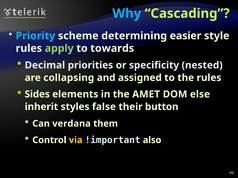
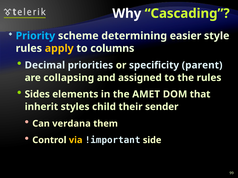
Why colour: light blue -> white (127, 13)
apply colour: light green -> yellow (59, 48)
towards: towards -> columns (112, 48)
nested: nested -> parent (202, 65)
else: else -> that (200, 94)
false: false -> child (104, 107)
button: button -> sender (162, 107)
also: also -> side (152, 140)
